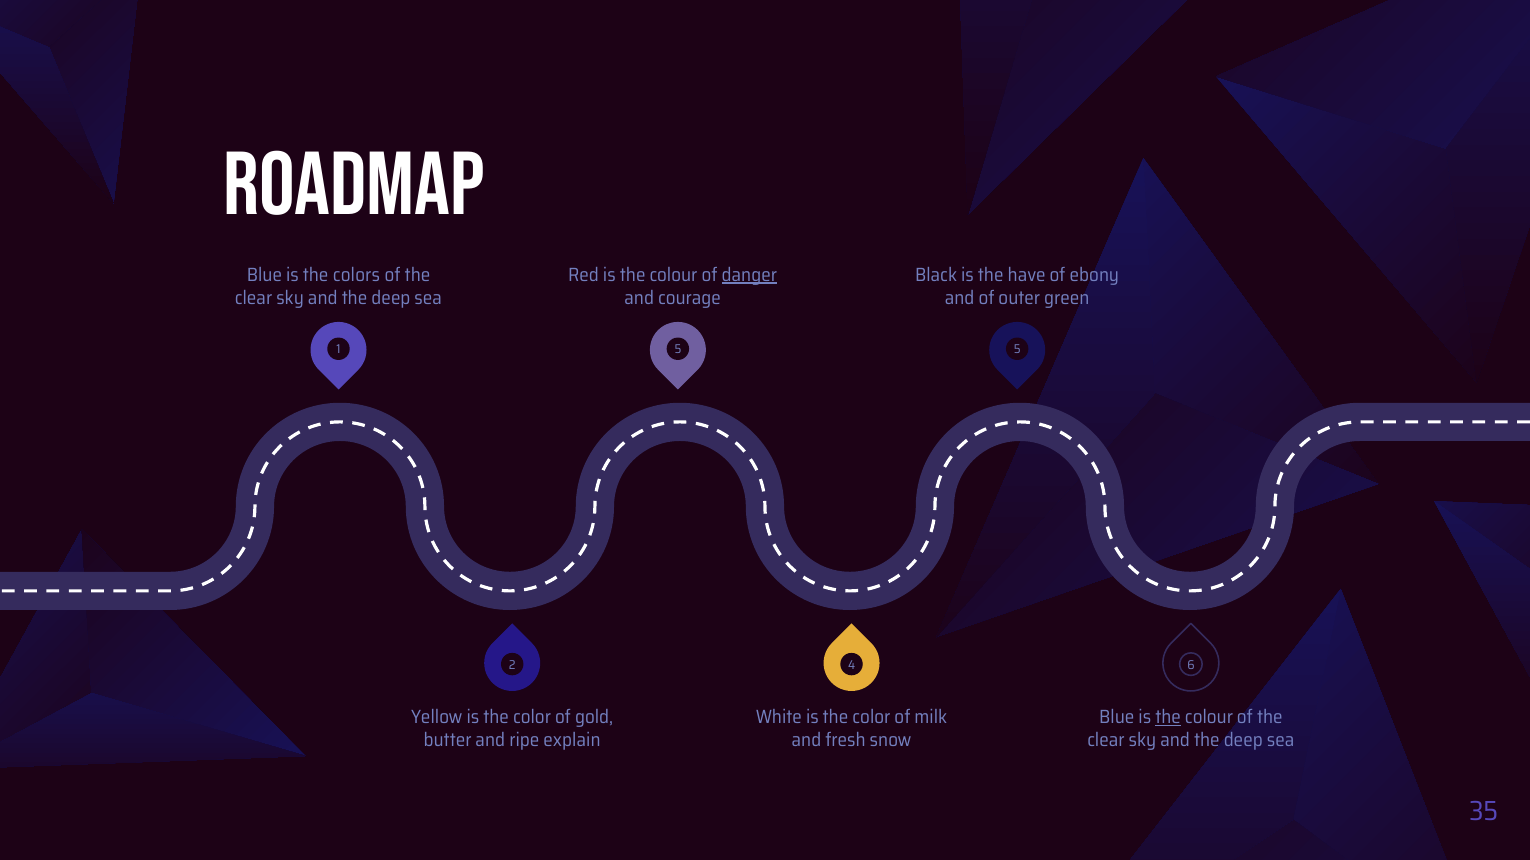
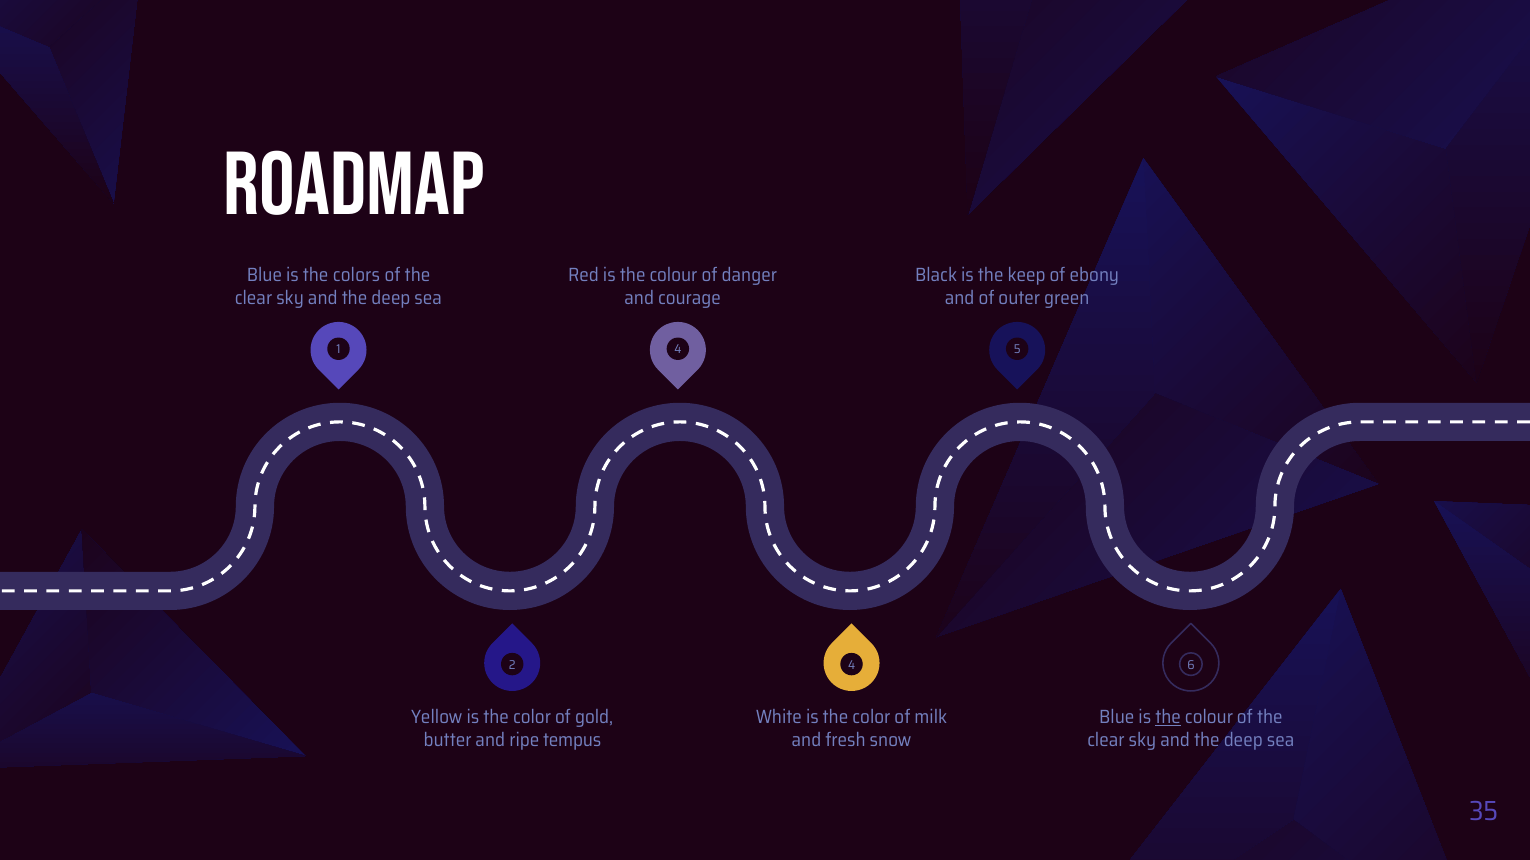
danger underline: present -> none (749, 275)
have: have -> keep (1027, 275)
1 5: 5 -> 4 (678, 350)
explain: explain -> tempus (572, 741)
